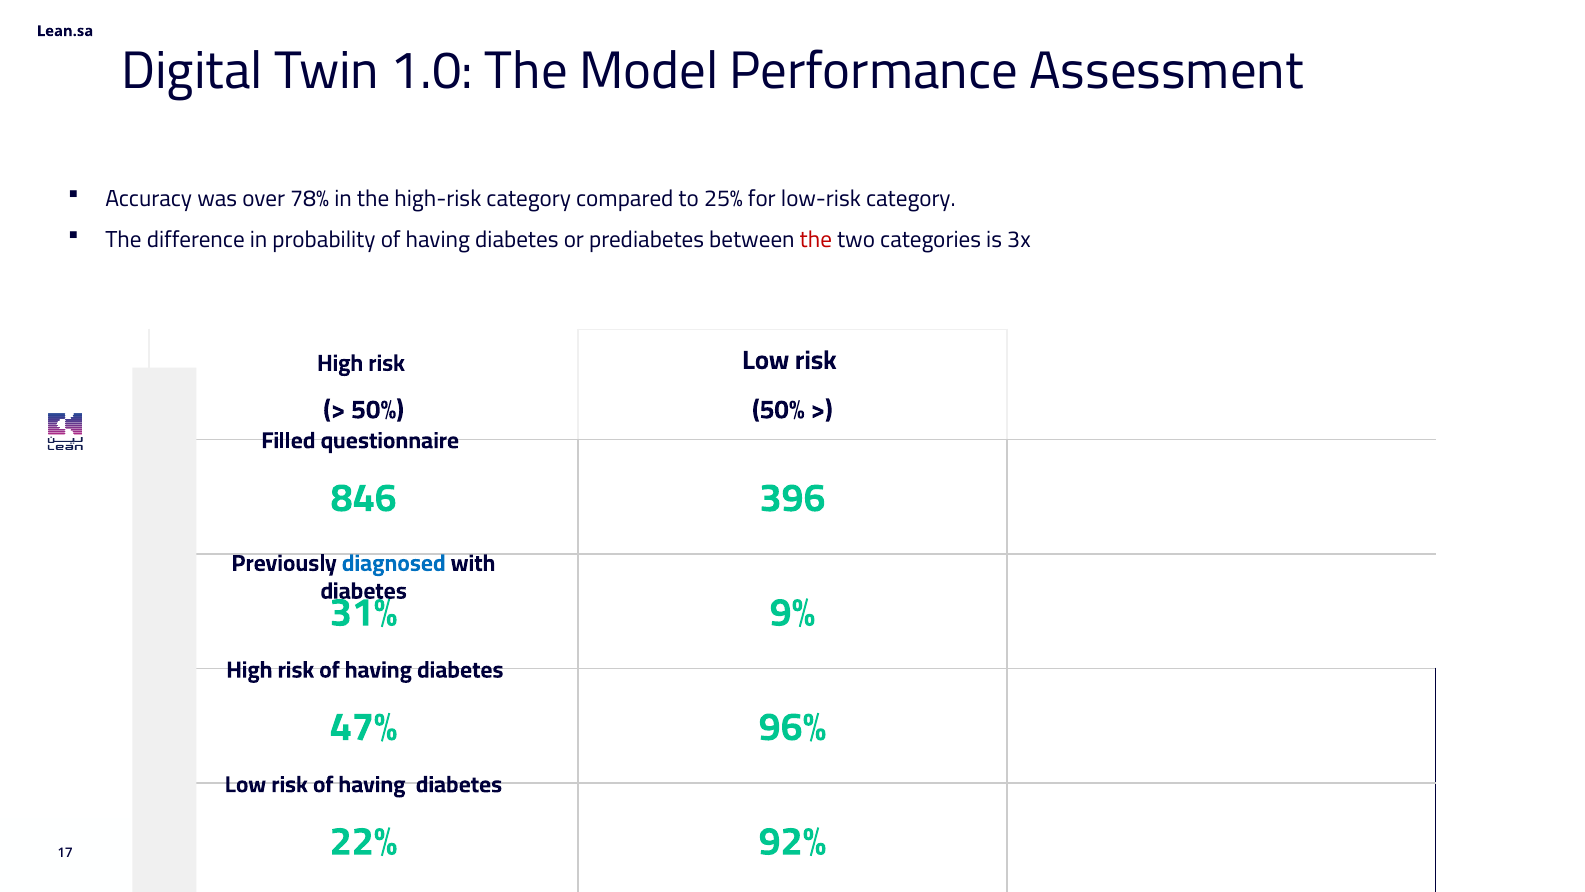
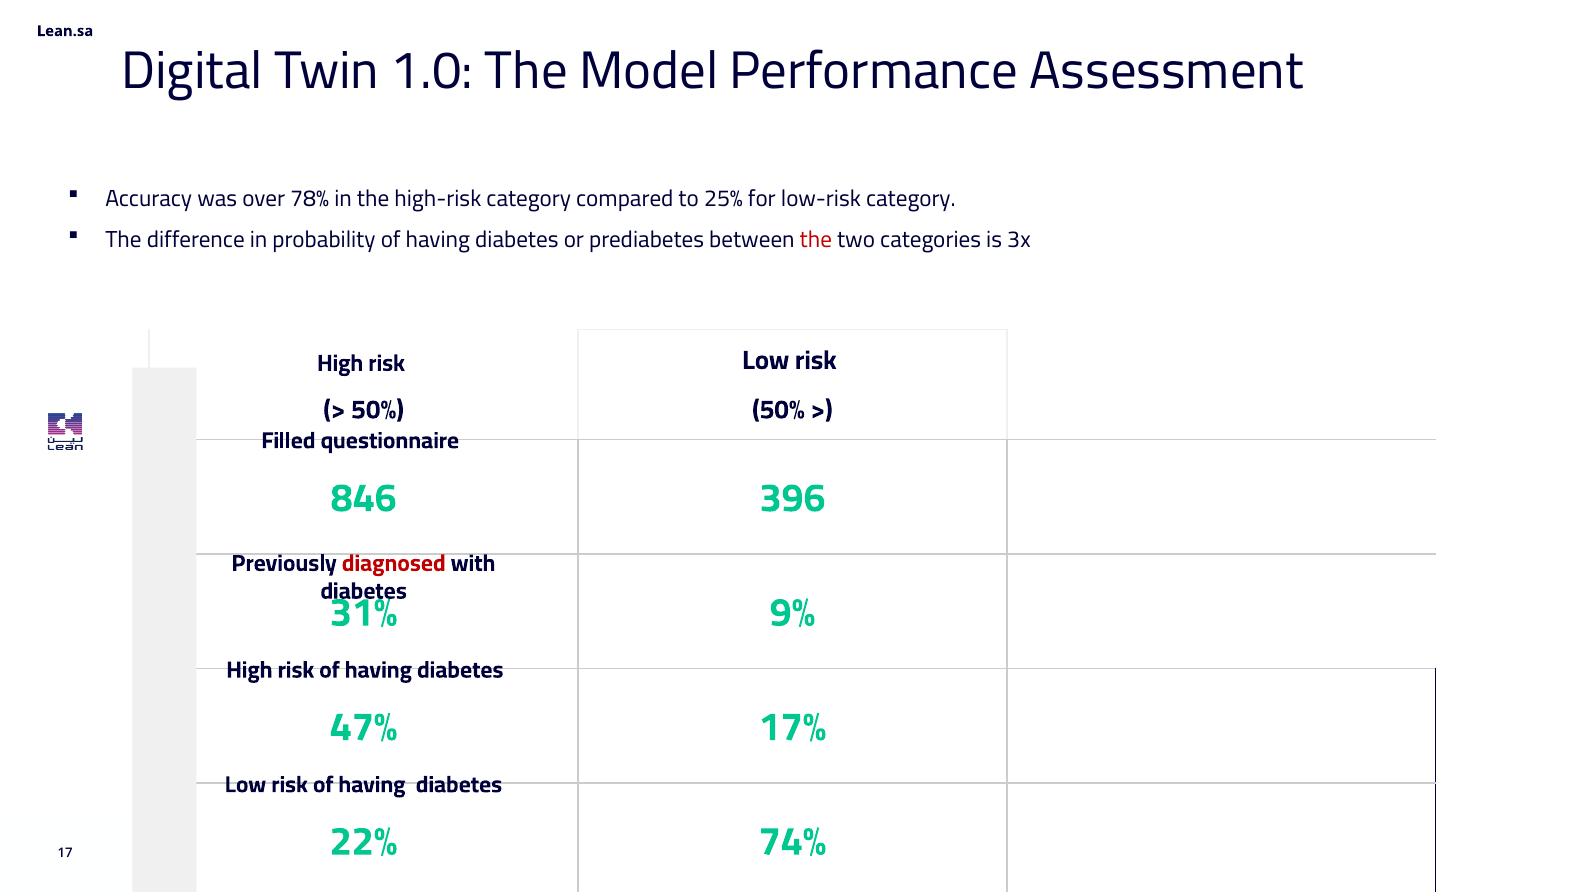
diagnosed colour: blue -> red (394, 563)
96%: 96% -> 17% (792, 727)
92%: 92% -> 74% (792, 841)
